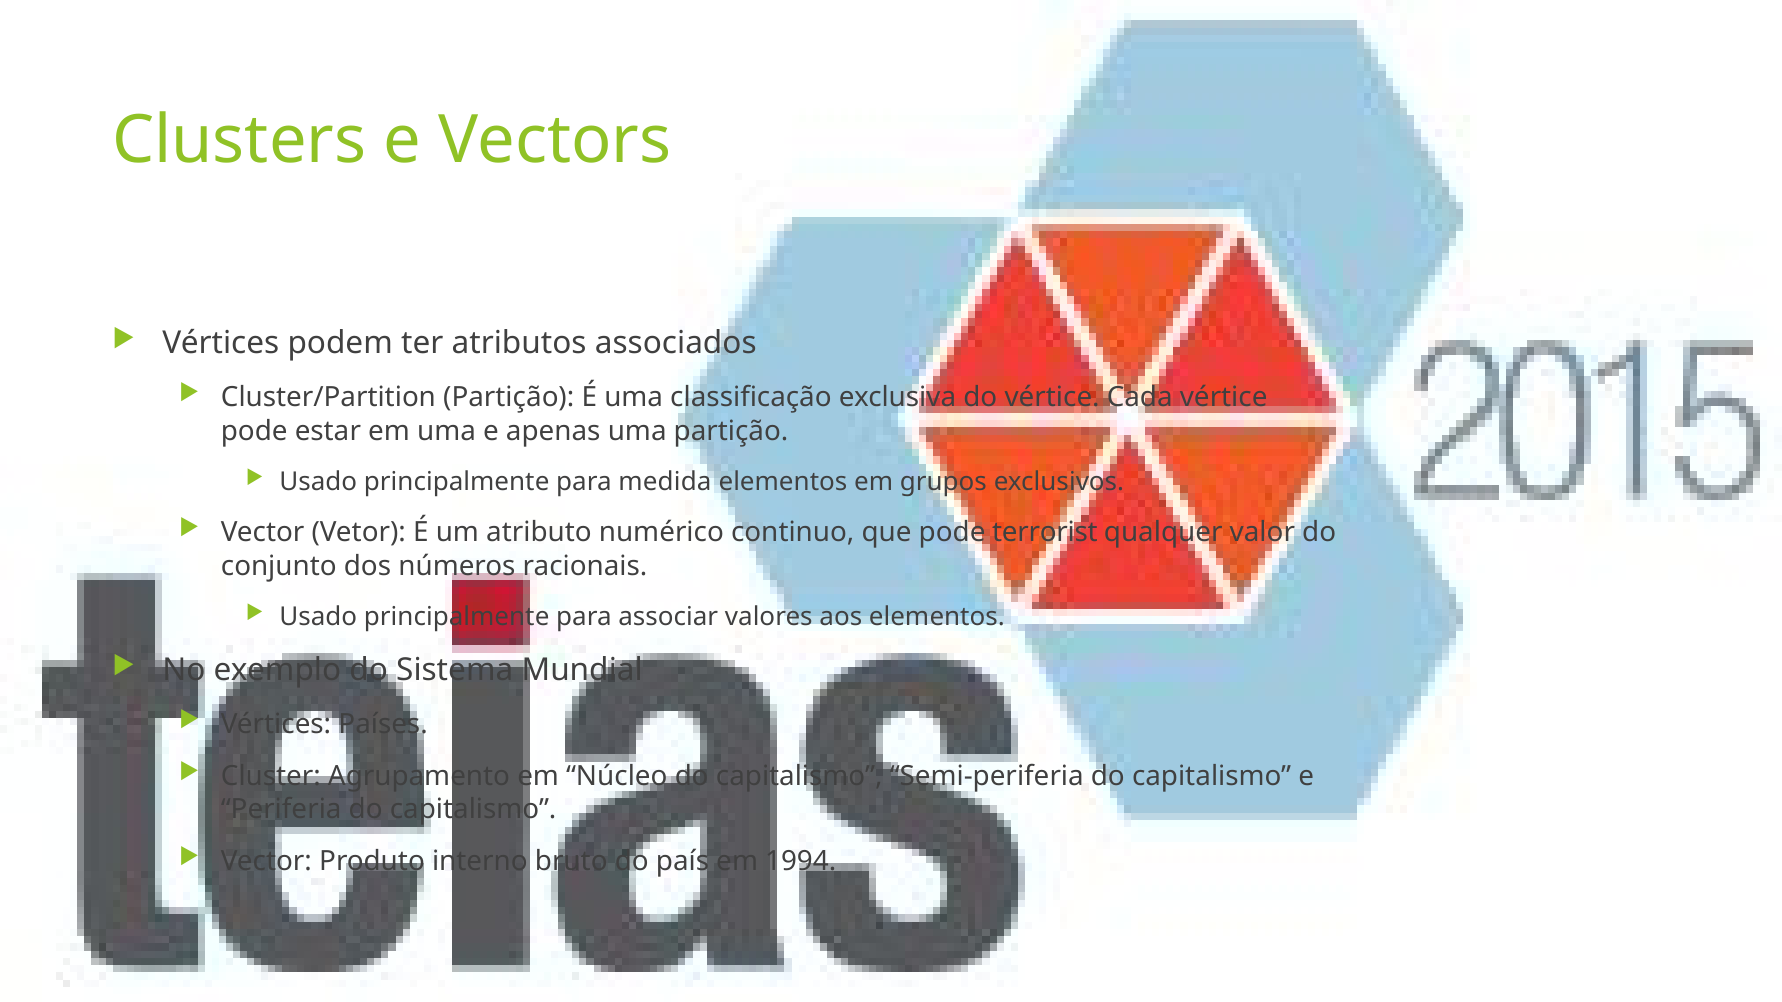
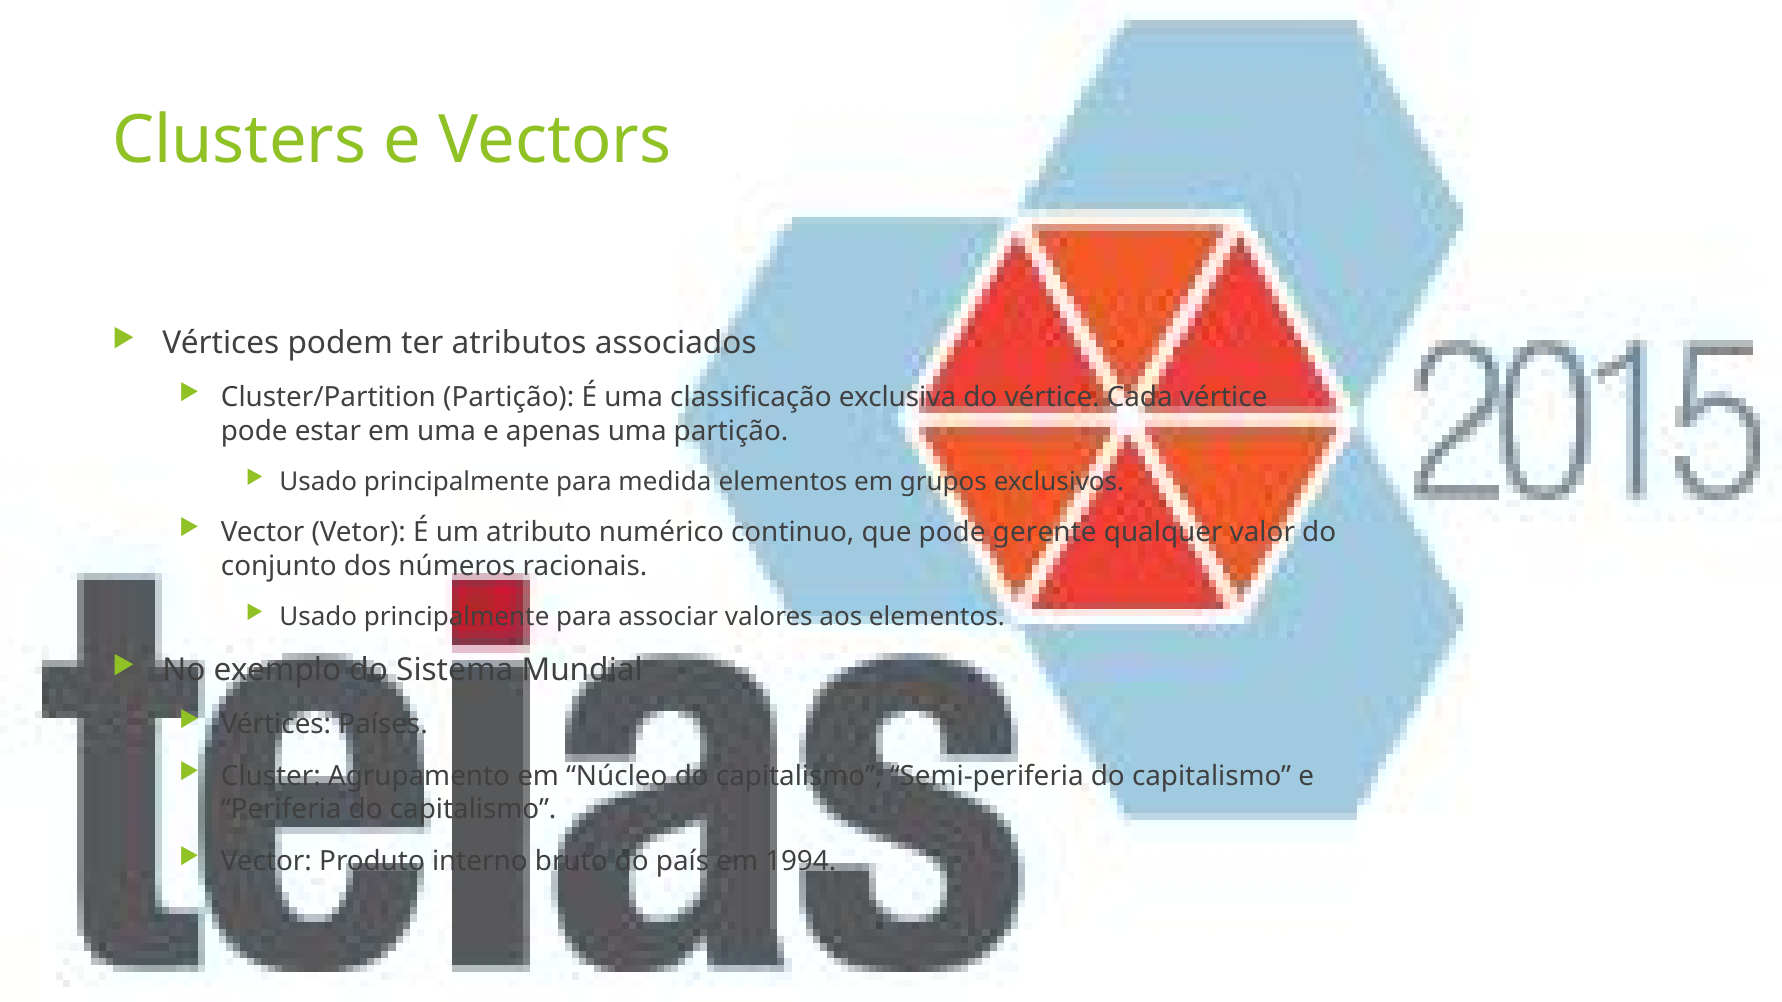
terrorist: terrorist -> gerente (1045, 533)
